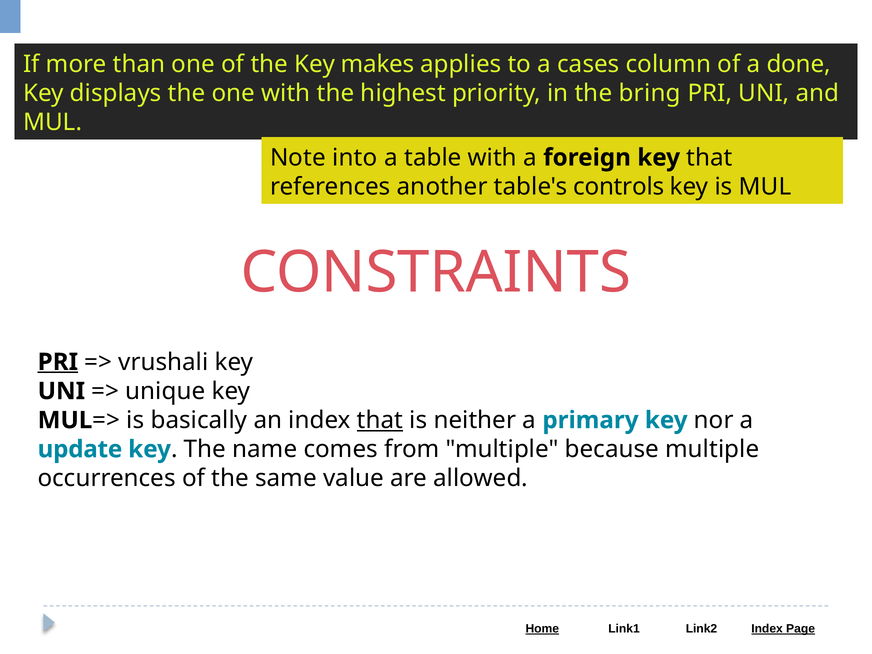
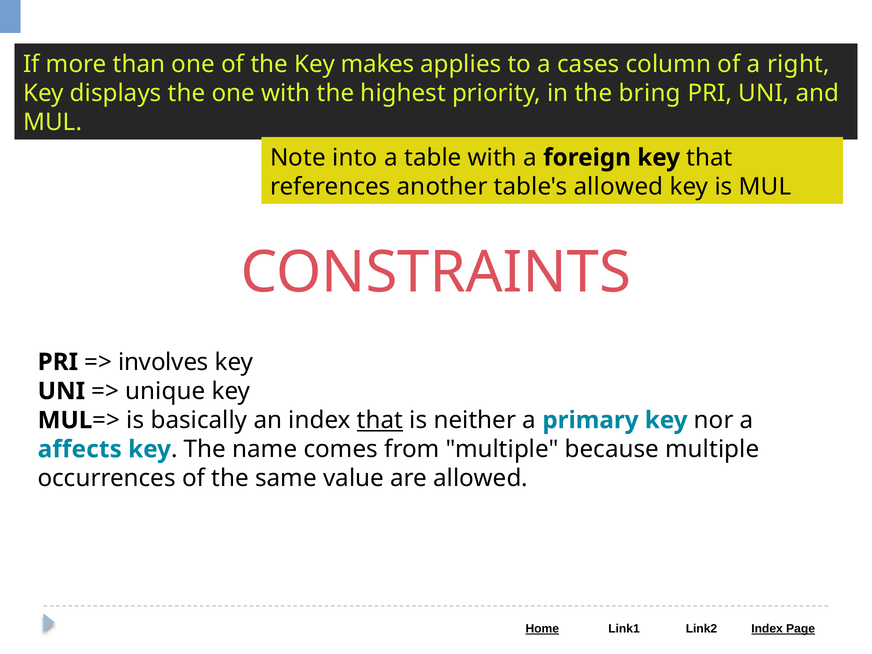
done: done -> right (798, 64)
table's controls: controls -> allowed (618, 187)
PRI underline: present -> none (58, 362)
vrushali: vrushali -> involves (163, 362)
update: update -> affects (80, 449)
